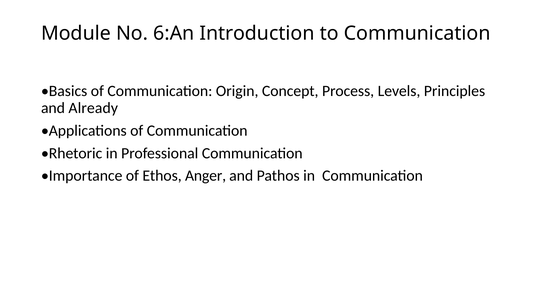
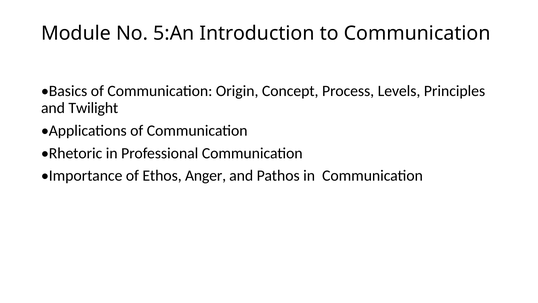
6:An: 6:An -> 5:An (174, 33)
Already: Already -> Twilight (93, 108)
